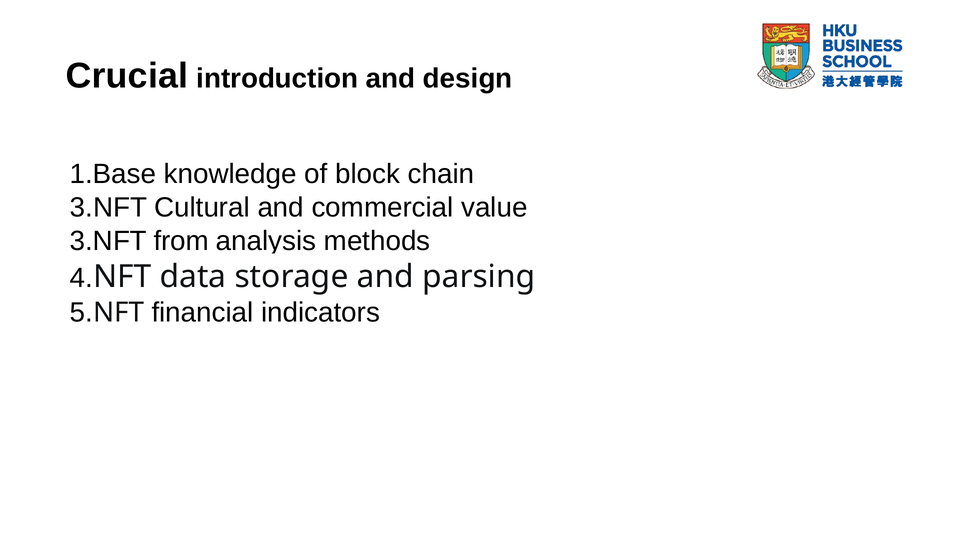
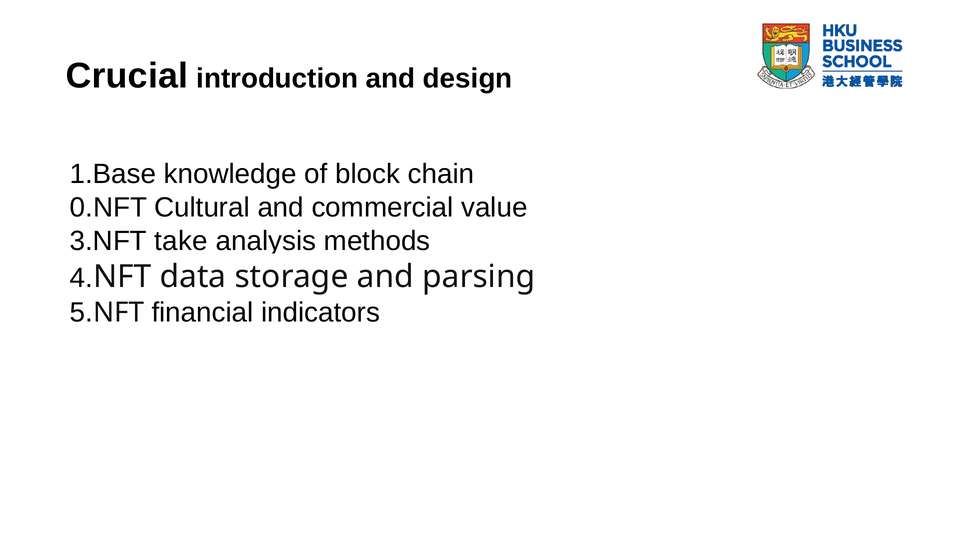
3.NFT: 3.NFT -> 0.NFT (108, 207)
from: from -> take (181, 241)
